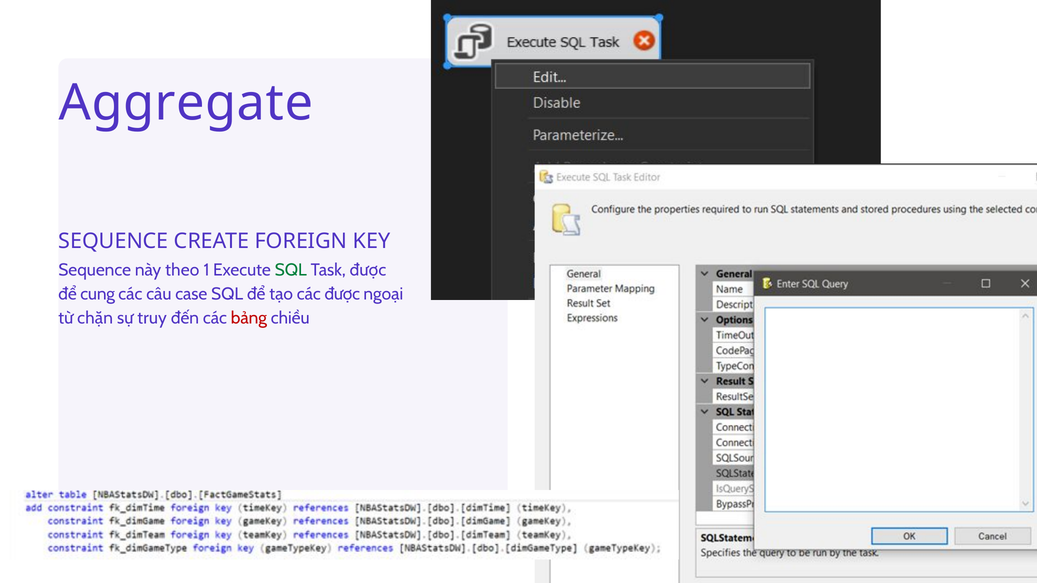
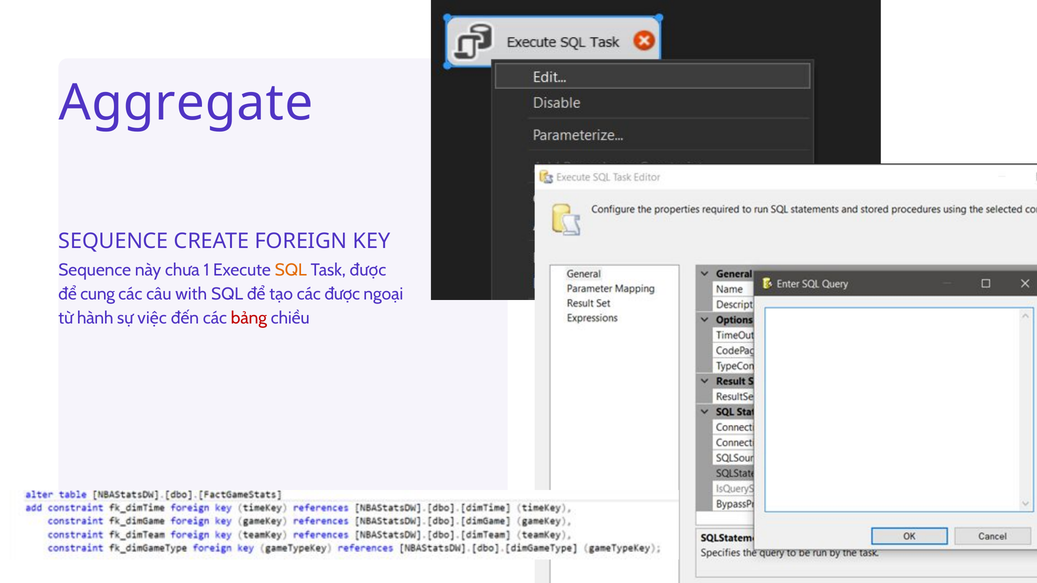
theo: theo -> chưa (182, 270)
SQL colour: green -> orange (291, 270)
case: case -> with (191, 294)
chặn: chặn -> hành (95, 318)
truy: truy -> việc (152, 318)
